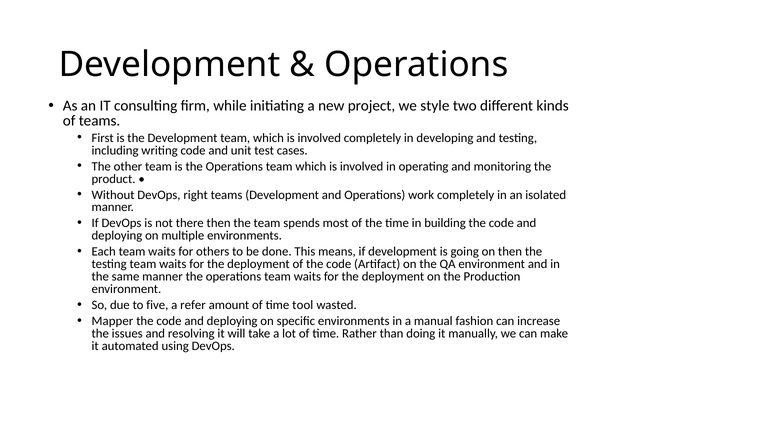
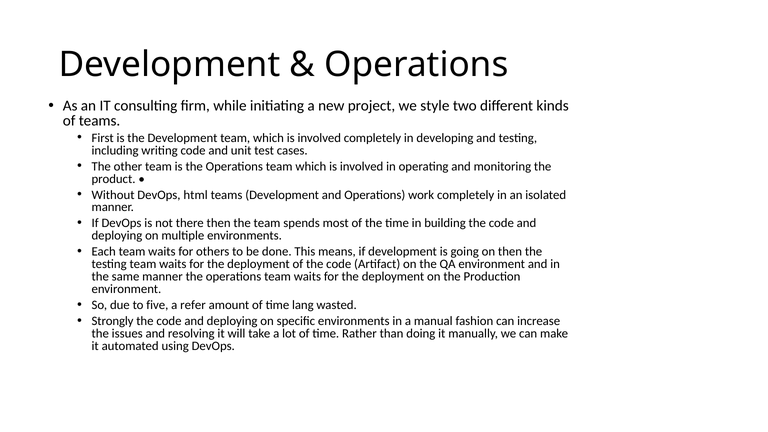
right: right -> html (196, 195)
tool: tool -> lang (303, 305)
Mapper: Mapper -> Strongly (113, 321)
